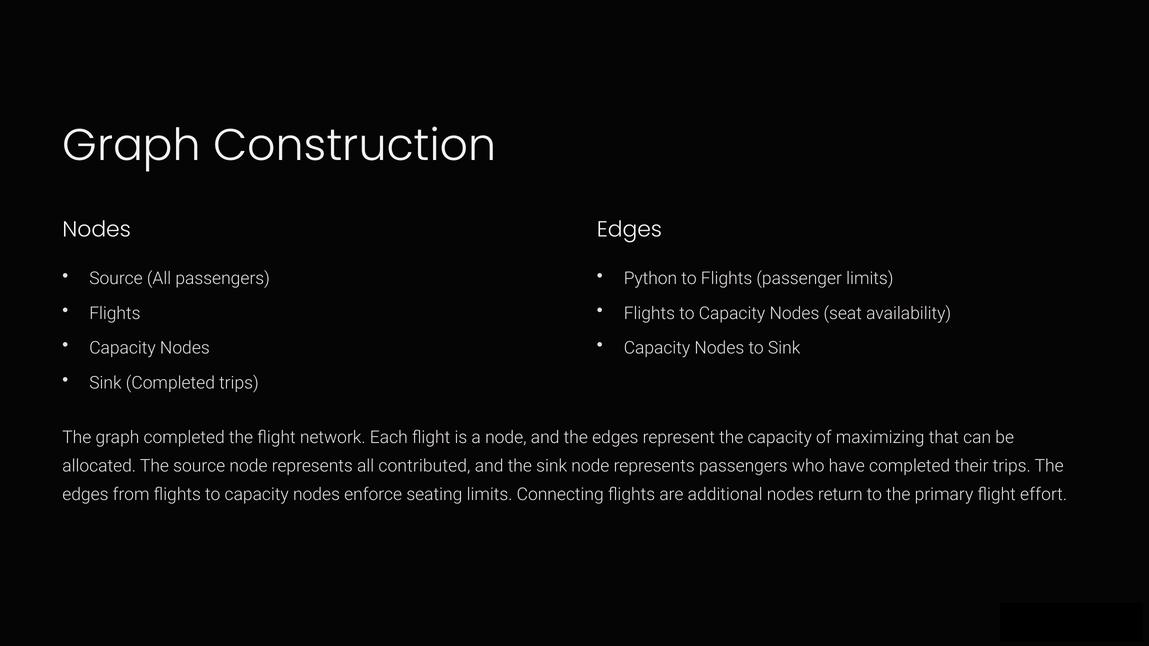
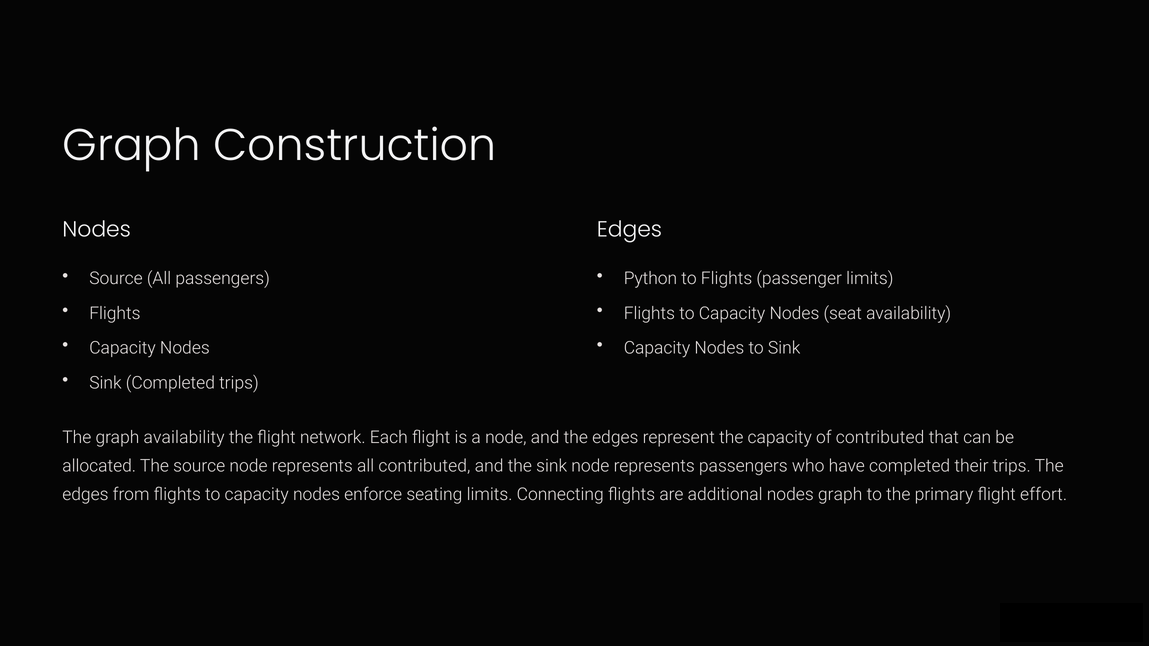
graph completed: completed -> availability (184, 438)
of maximizing: maximizing -> contributed (880, 438)
nodes return: return -> graph (840, 495)
